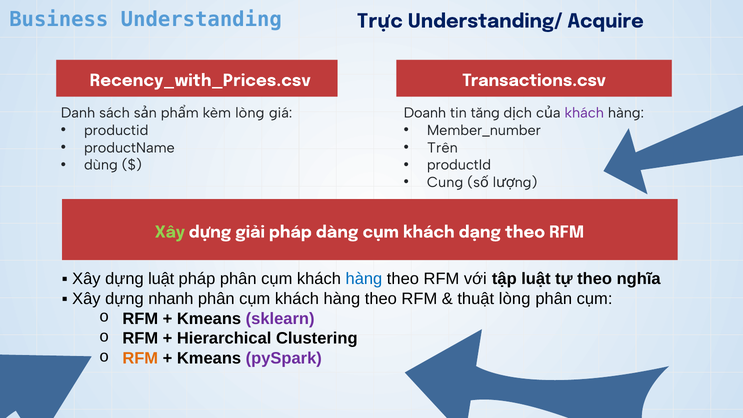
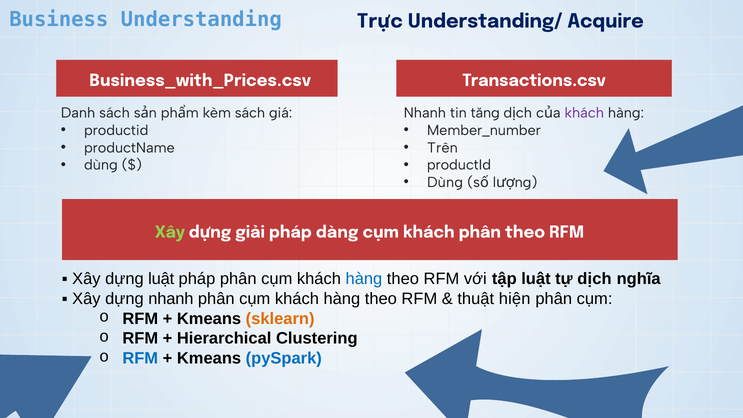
Recency_with_Prices.csv: Recency_with_Prices.csv -> Business_with_Prices.csv (200, 80)
kèm lòng: lòng -> sách (250, 113)
Doanh: Doanh -> Nhanh (425, 113)
Cung: Cung -> Dùng (445, 182)
khách dạng: dạng -> phân (480, 232)
tự theo: theo -> dịch (595, 279)
thuật lòng: lòng -> hiện (515, 299)
sklearn colour: purple -> orange (280, 319)
RFM colour: orange -> blue (140, 358)
pySpark colour: purple -> blue (284, 358)
